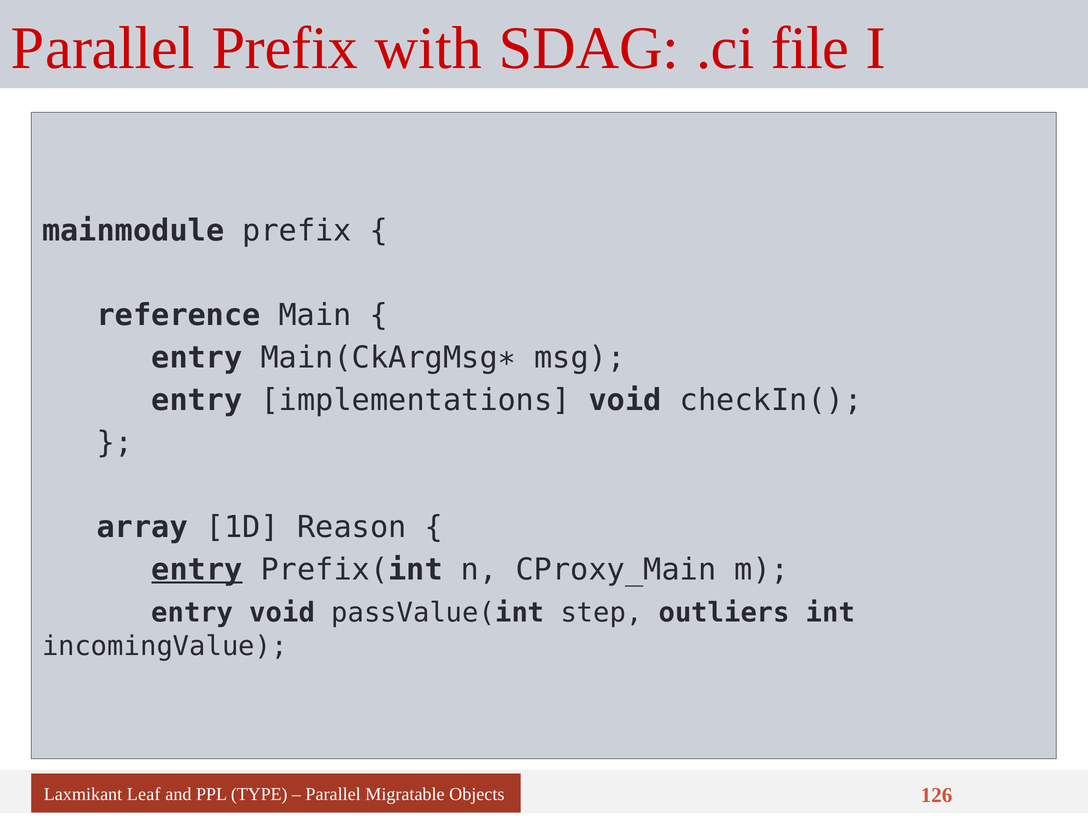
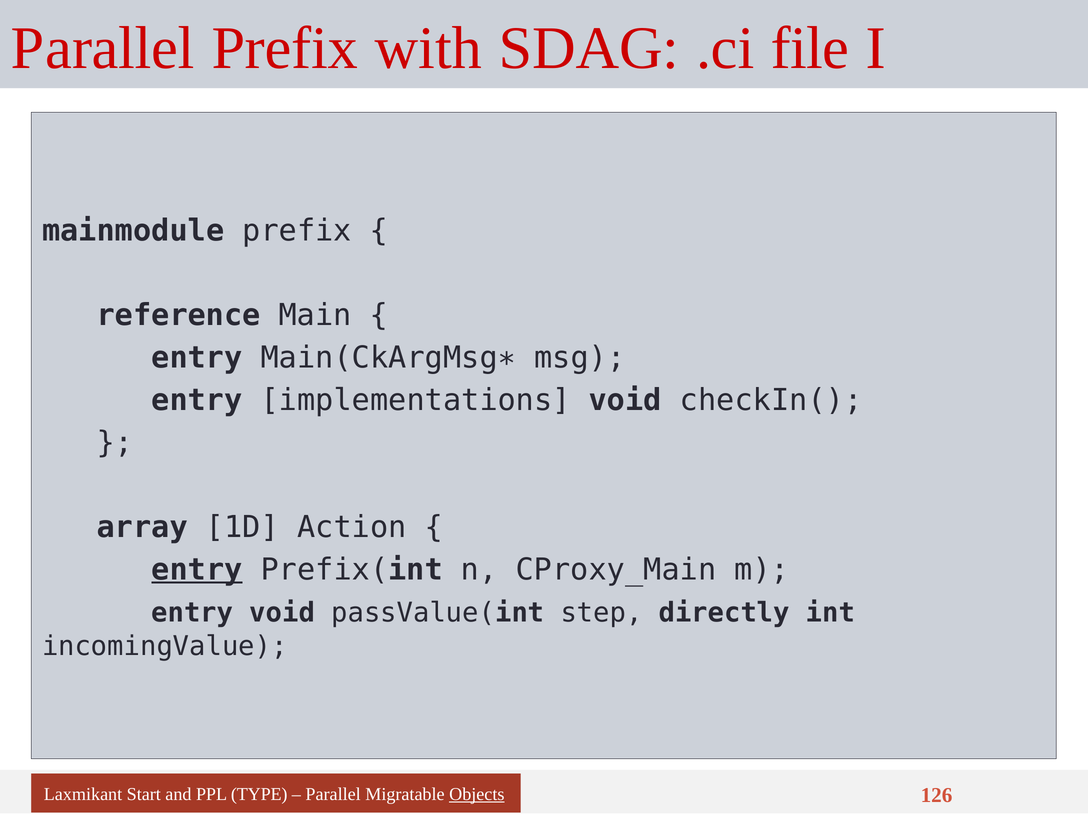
Reason: Reason -> Action (352, 527)
outliers: outliers -> directly (724, 613)
Leaf: Leaf -> Start (144, 794)
Objects underline: none -> present (477, 794)
